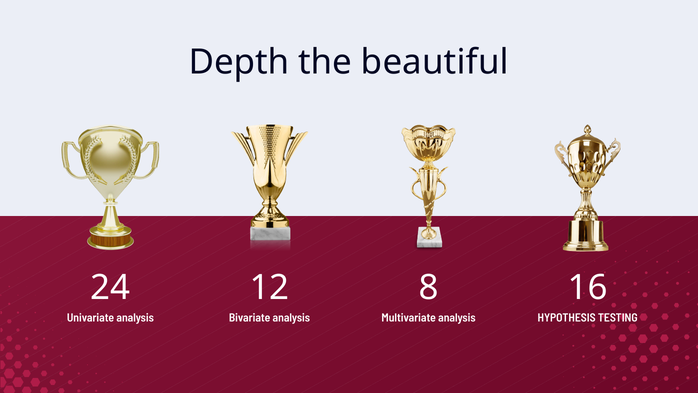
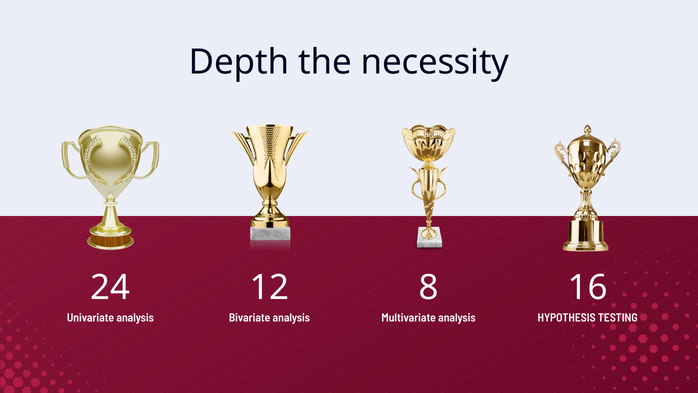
beautiful: beautiful -> necessity (435, 62)
